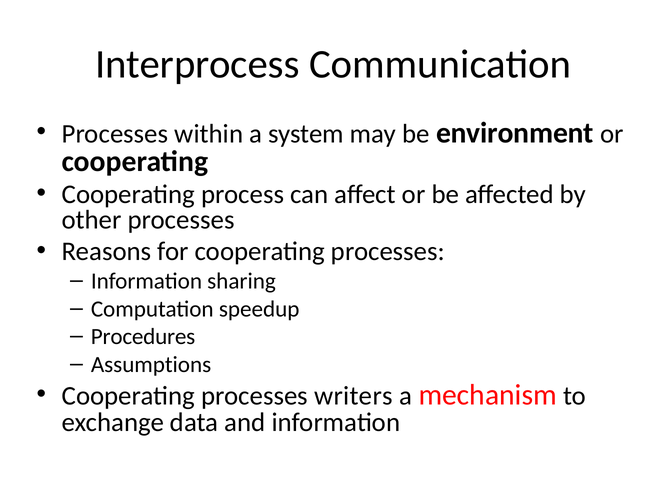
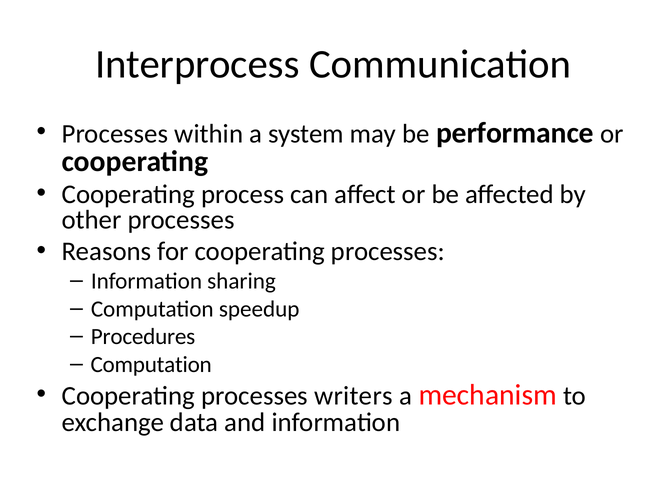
environment: environment -> performance (515, 133)
Assumptions: Assumptions -> Computation (151, 365)
